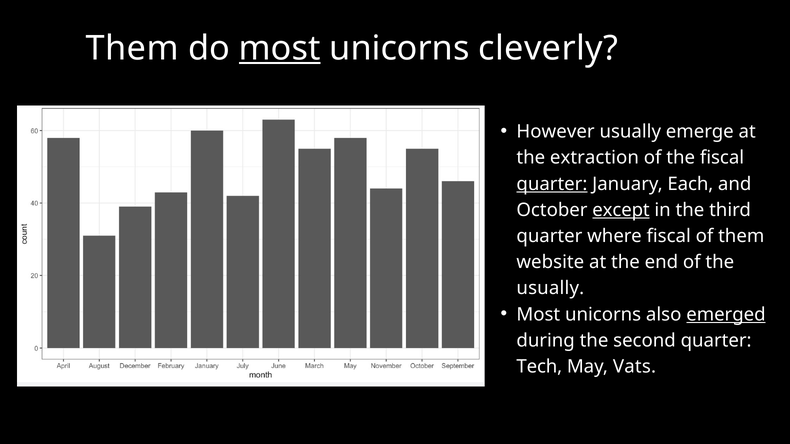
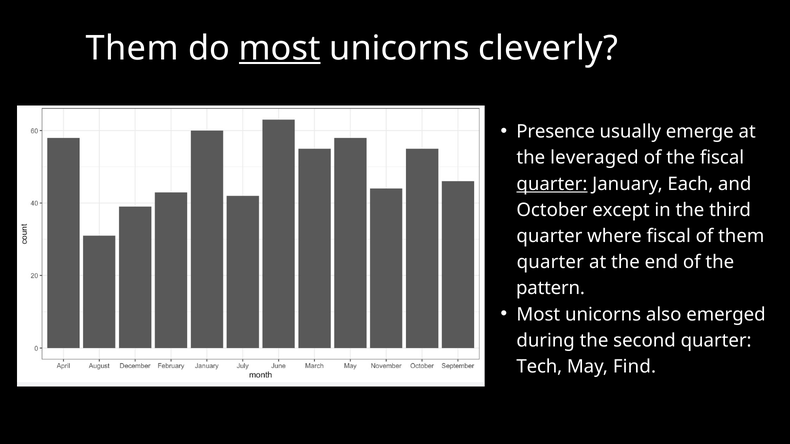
However: However -> Presence (556, 132)
extraction: extraction -> leveraged (594, 158)
except underline: present -> none (621, 210)
website: website -> quarter (550, 262)
usually: usually -> pattern (550, 289)
emerged underline: present -> none (726, 315)
Vats: Vats -> Find (634, 367)
